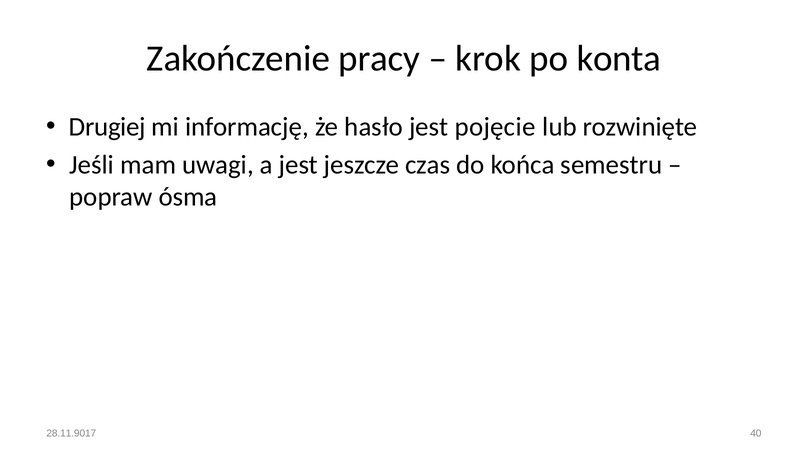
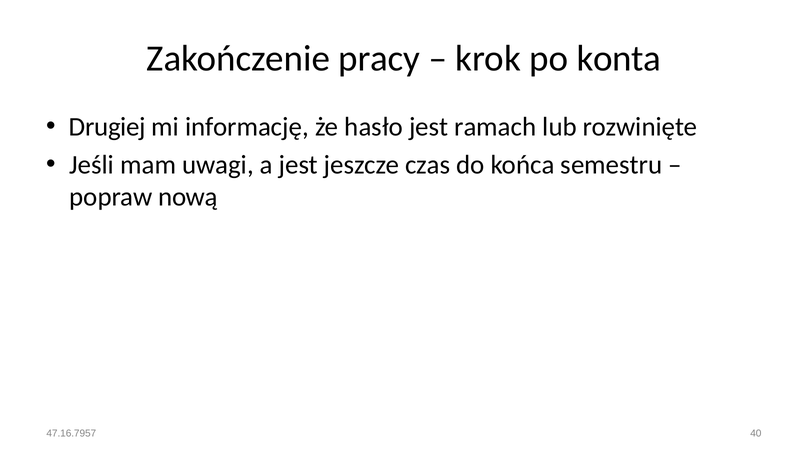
pojęcie: pojęcie -> ramach (495, 127)
ósma: ósma -> nową (188, 197)
28.11.9017: 28.11.9017 -> 47.16.7957 (71, 434)
